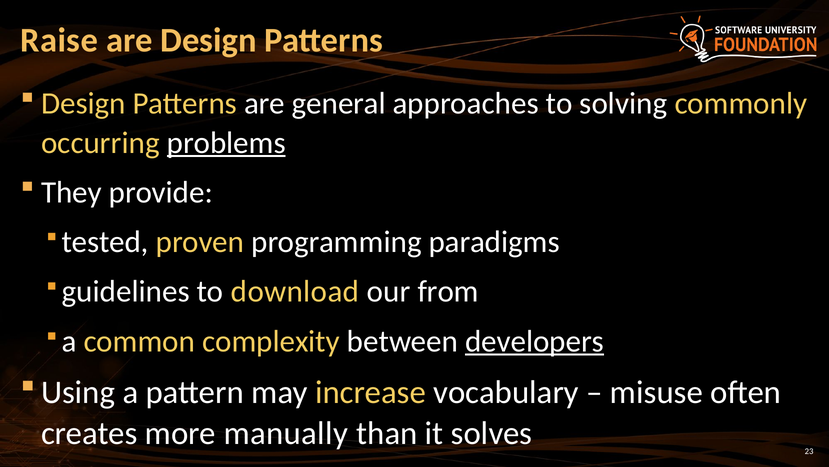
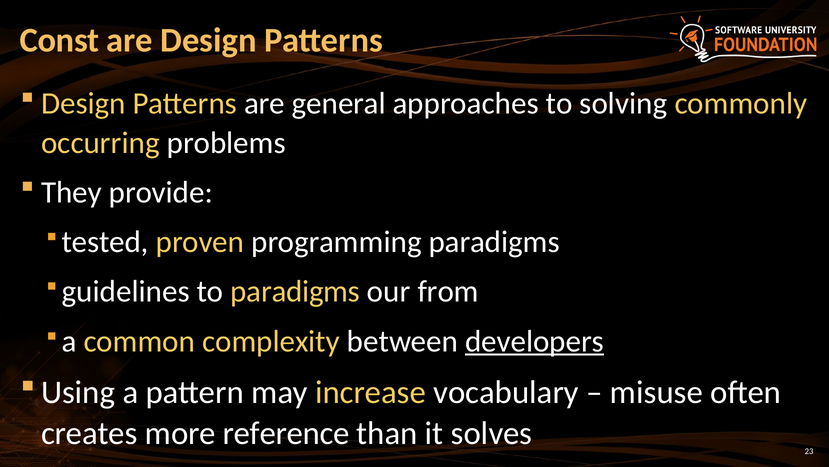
Raise: Raise -> Const (60, 40)
problems underline: present -> none (226, 143)
to download: download -> paradigms (295, 291)
manually: manually -> reference (286, 433)
